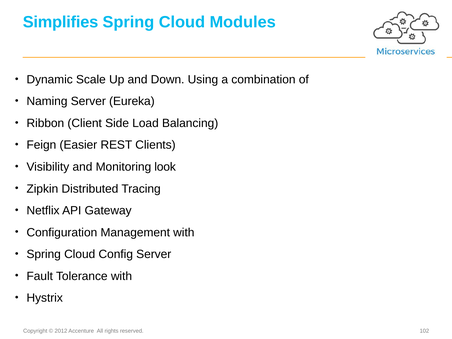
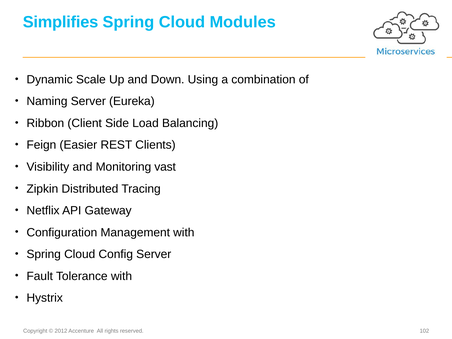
look: look -> vast (165, 167)
